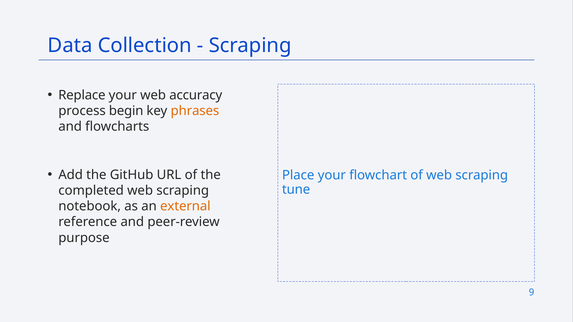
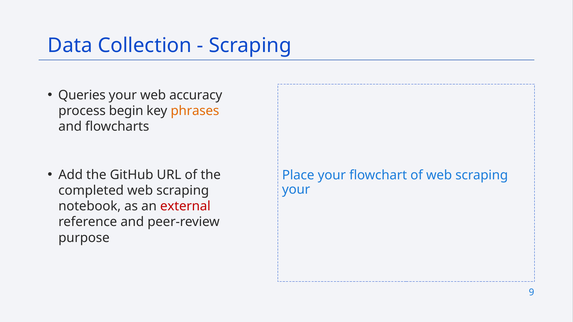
Replace: Replace -> Queries (82, 95)
tune: tune -> your (296, 190)
external colour: orange -> red (185, 206)
